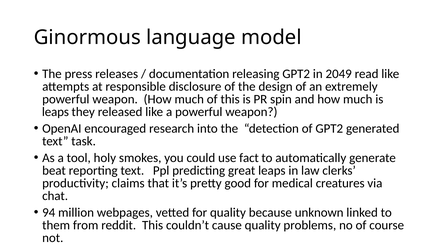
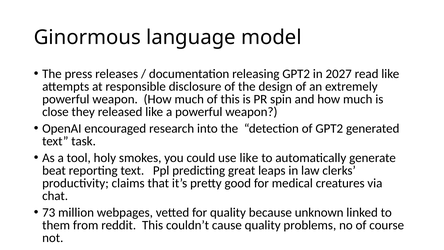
2049: 2049 -> 2027 (339, 74)
leaps: leaps -> close (55, 112)
use fact: fact -> like (249, 158)
94: 94 -> 73 (49, 212)
